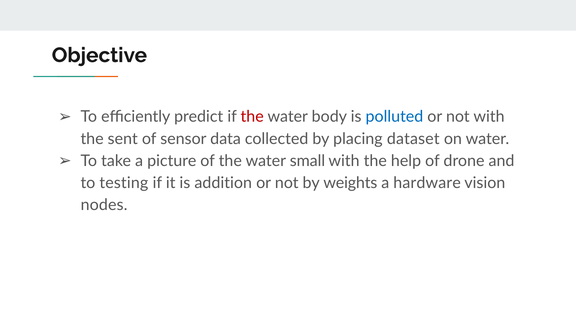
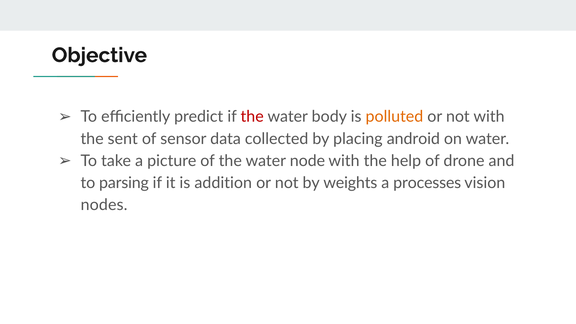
polluted colour: blue -> orange (394, 117)
dataset: dataset -> android (413, 139)
small: small -> node (307, 161)
testing: testing -> parsing (124, 183)
hardware: hardware -> processes (427, 183)
